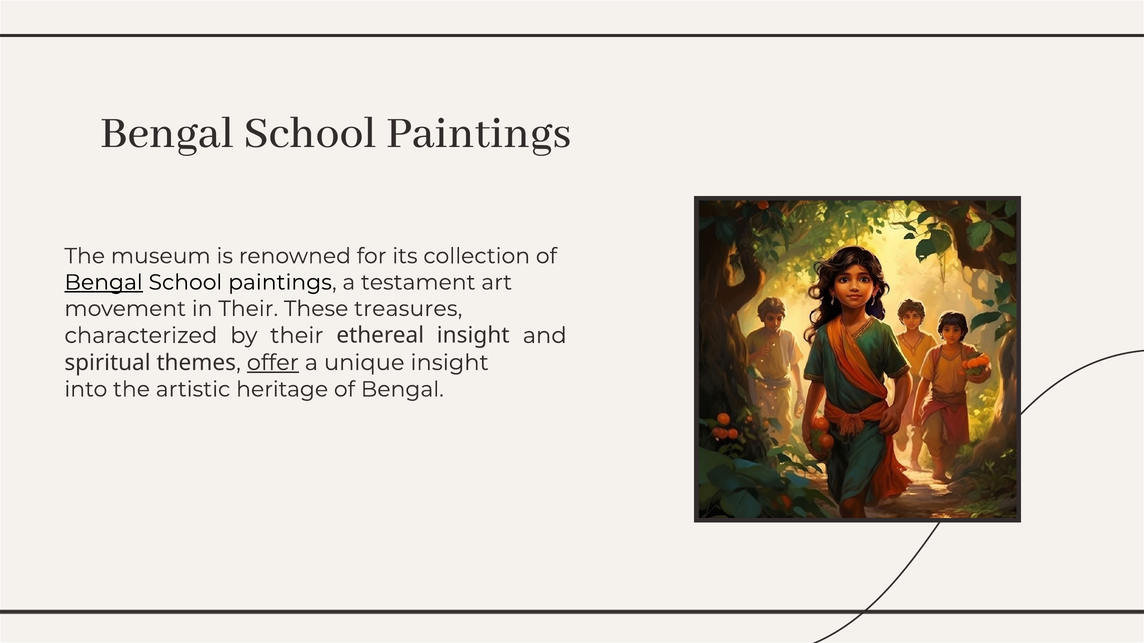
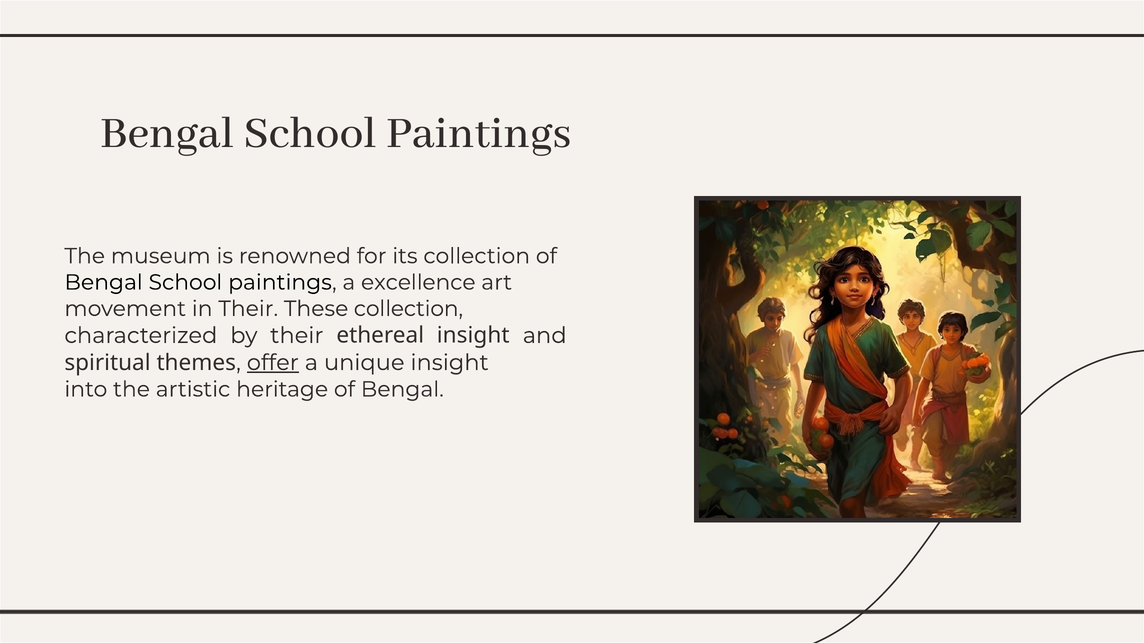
Bengal underline: present -> none (104, 283)
testament: testament -> excellence (418, 283)
These treasures: treasures -> collection (408, 309)
